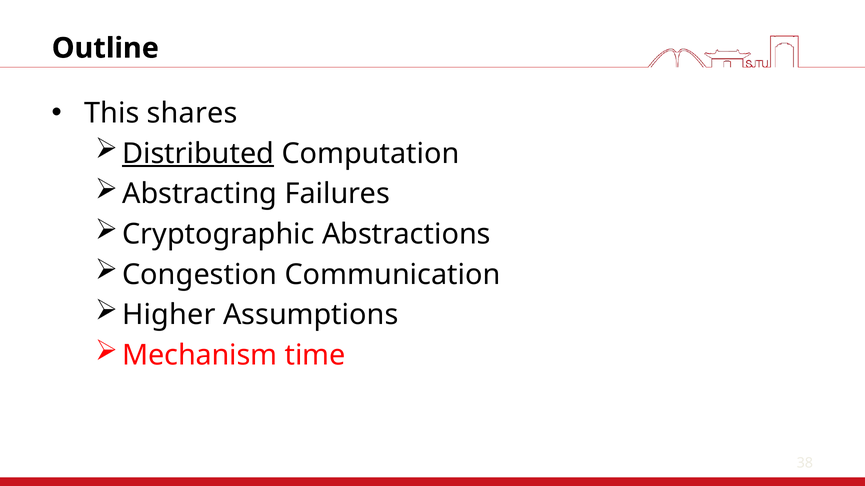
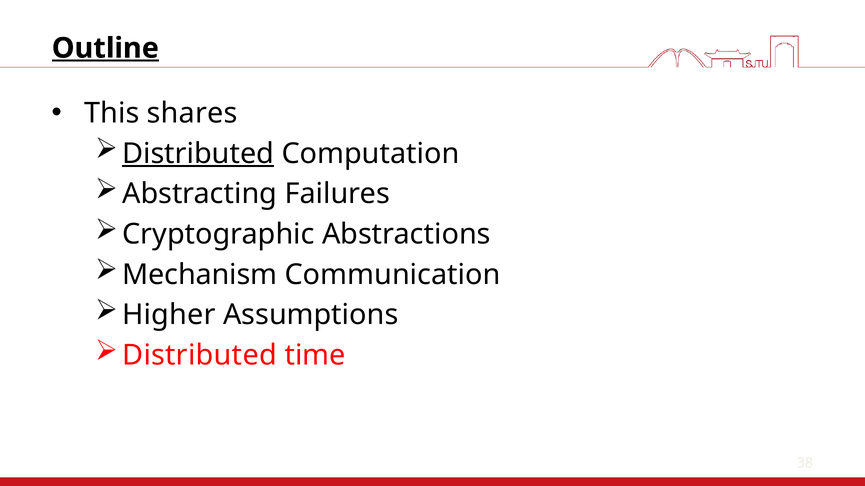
Outline underline: none -> present (105, 48)
Congestion: Congestion -> Mechanism (200, 275)
Mechanism: Mechanism -> Distributed (200, 356)
